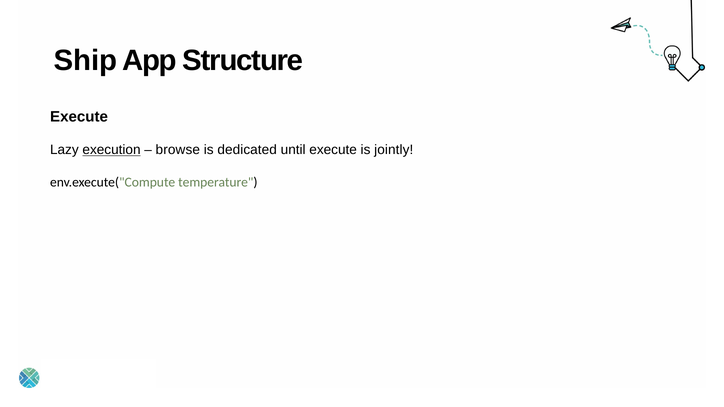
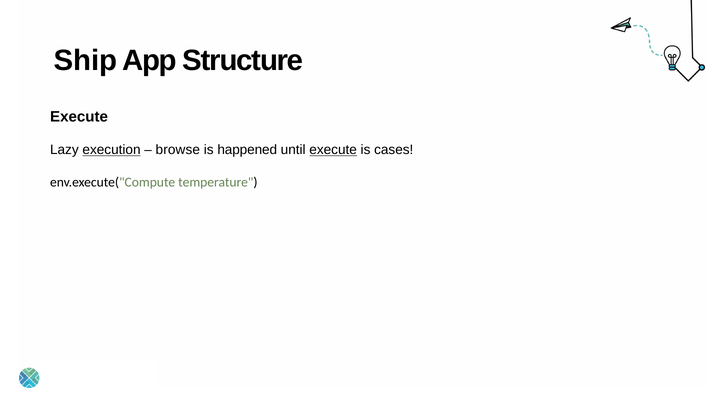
dedicated: dedicated -> happened (247, 150)
execute underline: none -> present (333, 150)
jointly: jointly -> cases (394, 150)
